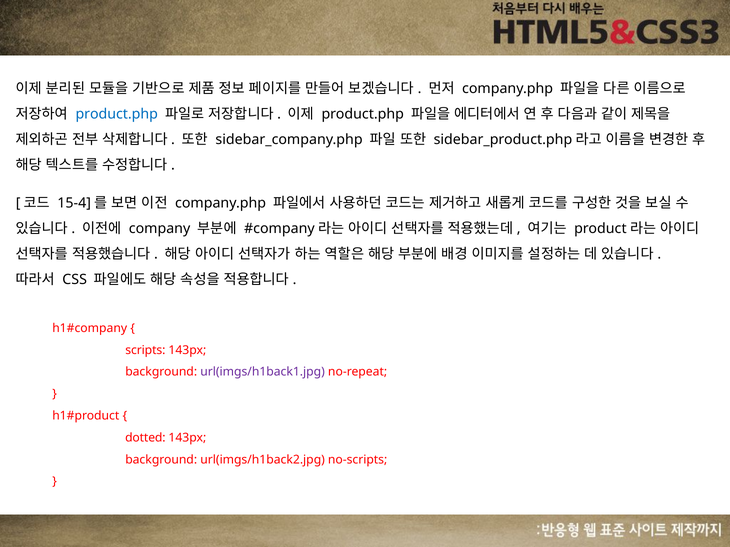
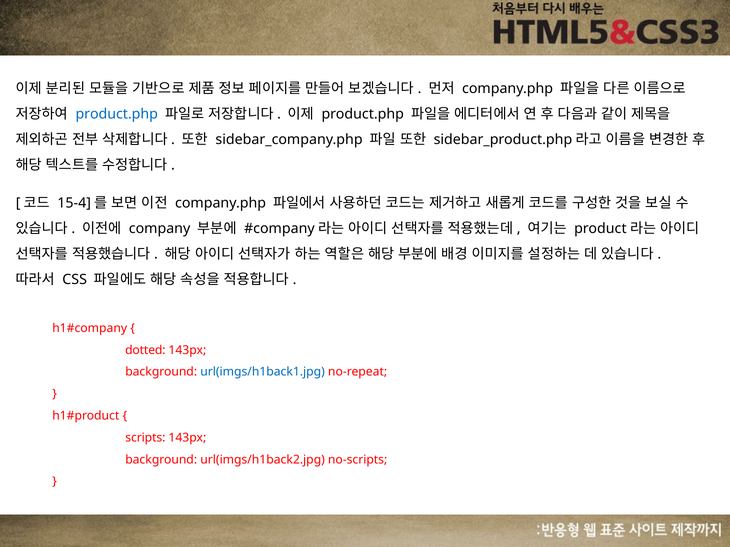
scripts: scripts -> dotted (145, 350)
url(imgs/h1back1.jpg colour: purple -> blue (263, 372)
dotted: dotted -> scripts (145, 438)
